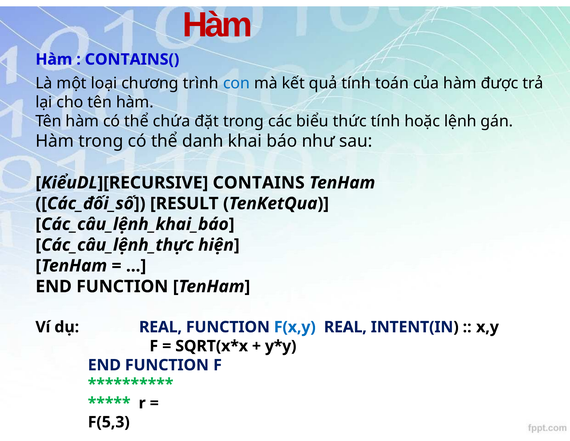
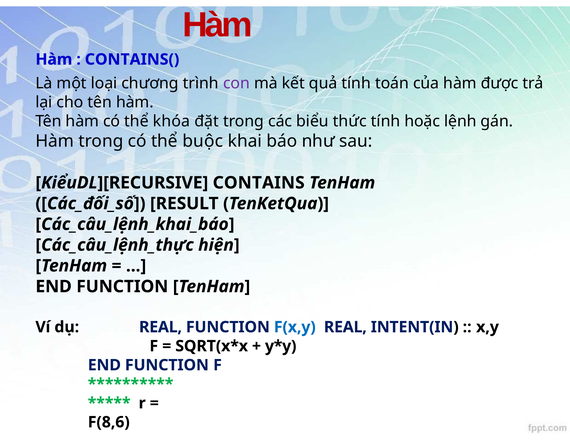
con colour: blue -> purple (236, 83)
chứa: chứa -> khóa (172, 121)
danh: danh -> buộc (203, 141)
F(5,3: F(5,3 -> F(8,6 (109, 422)
